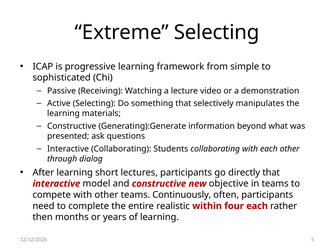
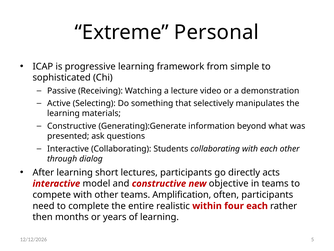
Extreme Selecting: Selecting -> Personal (216, 32)
directly that: that -> acts (271, 172)
Continuously: Continuously -> Amplification (182, 194)
